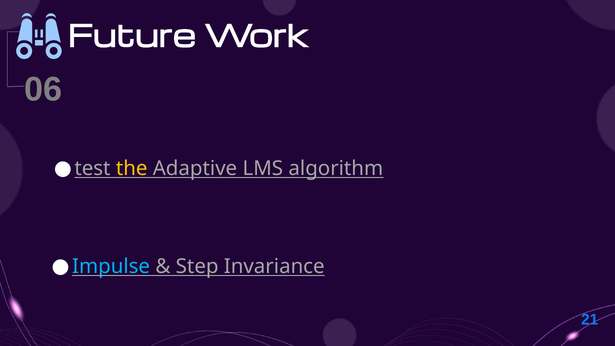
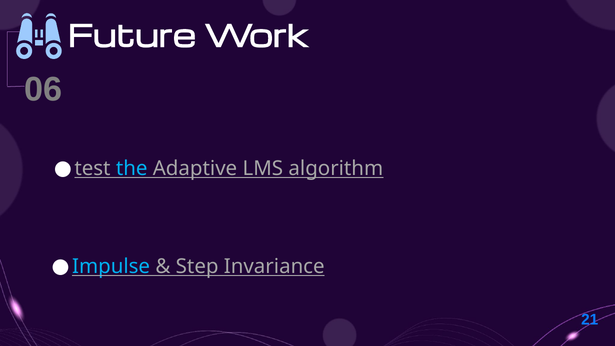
the colour: yellow -> light blue (132, 168)
